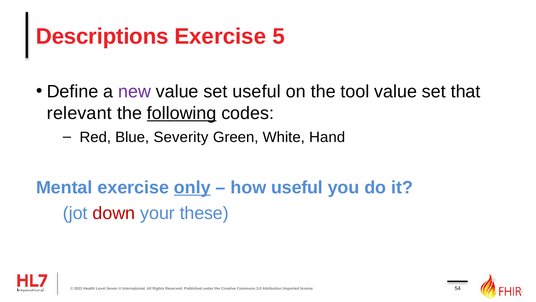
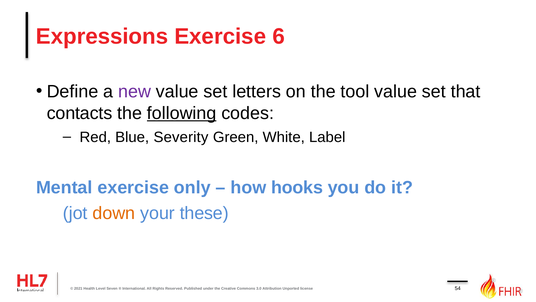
Descriptions: Descriptions -> Expressions (102, 37)
5: 5 -> 6 (279, 37)
set useful: useful -> letters (257, 92)
relevant: relevant -> contacts (80, 113)
Hand: Hand -> Label (327, 137)
only underline: present -> none (192, 187)
how useful: useful -> hooks (297, 187)
down colour: red -> orange (114, 213)
